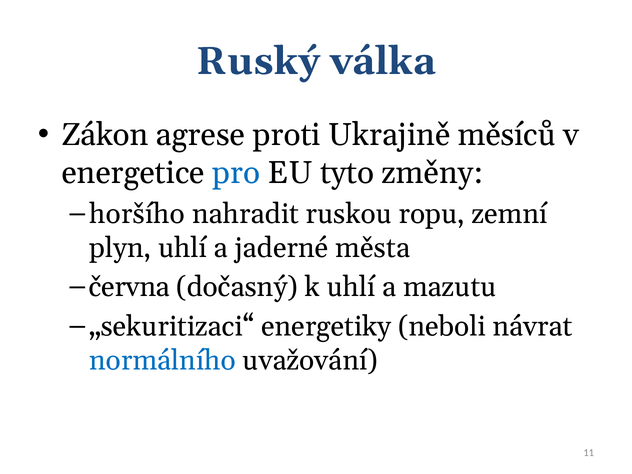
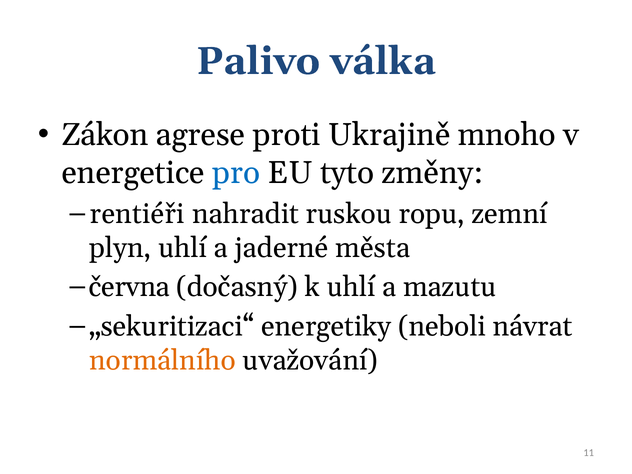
Ruský: Ruský -> Palivo (258, 61)
měsíců: měsíců -> mnoho (507, 135)
horšího: horšího -> rentiéři (137, 214)
normálního colour: blue -> orange (163, 360)
